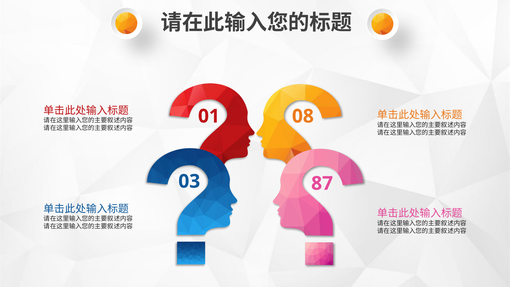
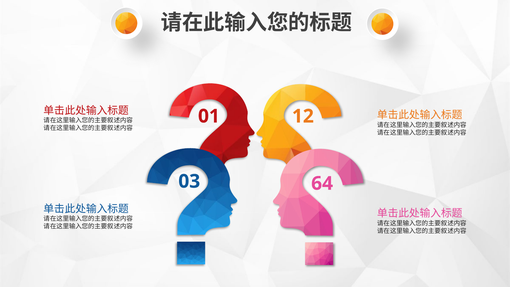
08: 08 -> 12 (303, 116)
87: 87 -> 64 (322, 183)
